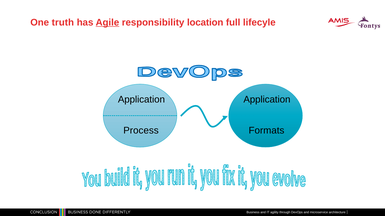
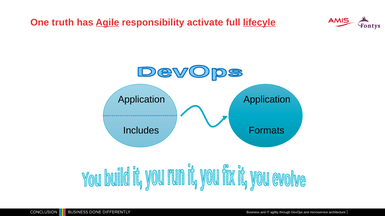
location: location -> activate (205, 22)
lifecyle underline: none -> present (259, 22)
Process: Process -> Includes (141, 131)
